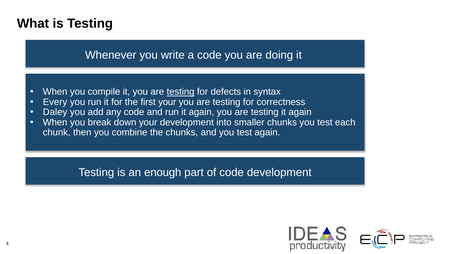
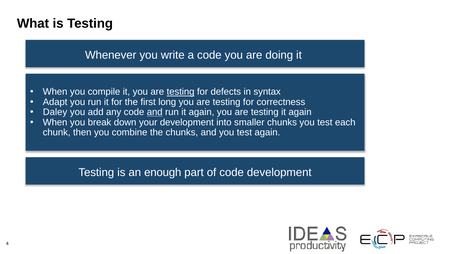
Every: Every -> Adapt (55, 102)
first your: your -> long (167, 102)
and underline: none -> present (155, 112)
